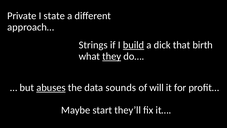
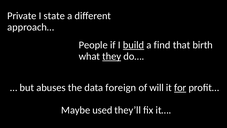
Strings: Strings -> People (93, 45)
dick: dick -> find (162, 45)
abuses underline: present -> none (51, 87)
sounds: sounds -> foreign (121, 87)
for underline: none -> present (180, 87)
start: start -> used (102, 110)
